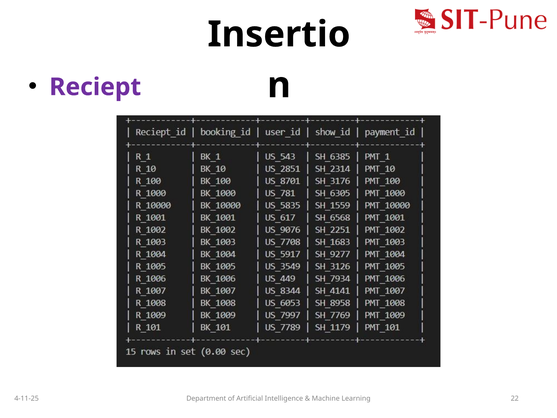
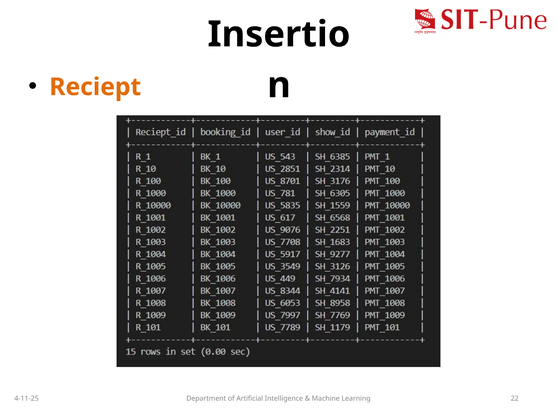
Reciept colour: purple -> orange (95, 87)
